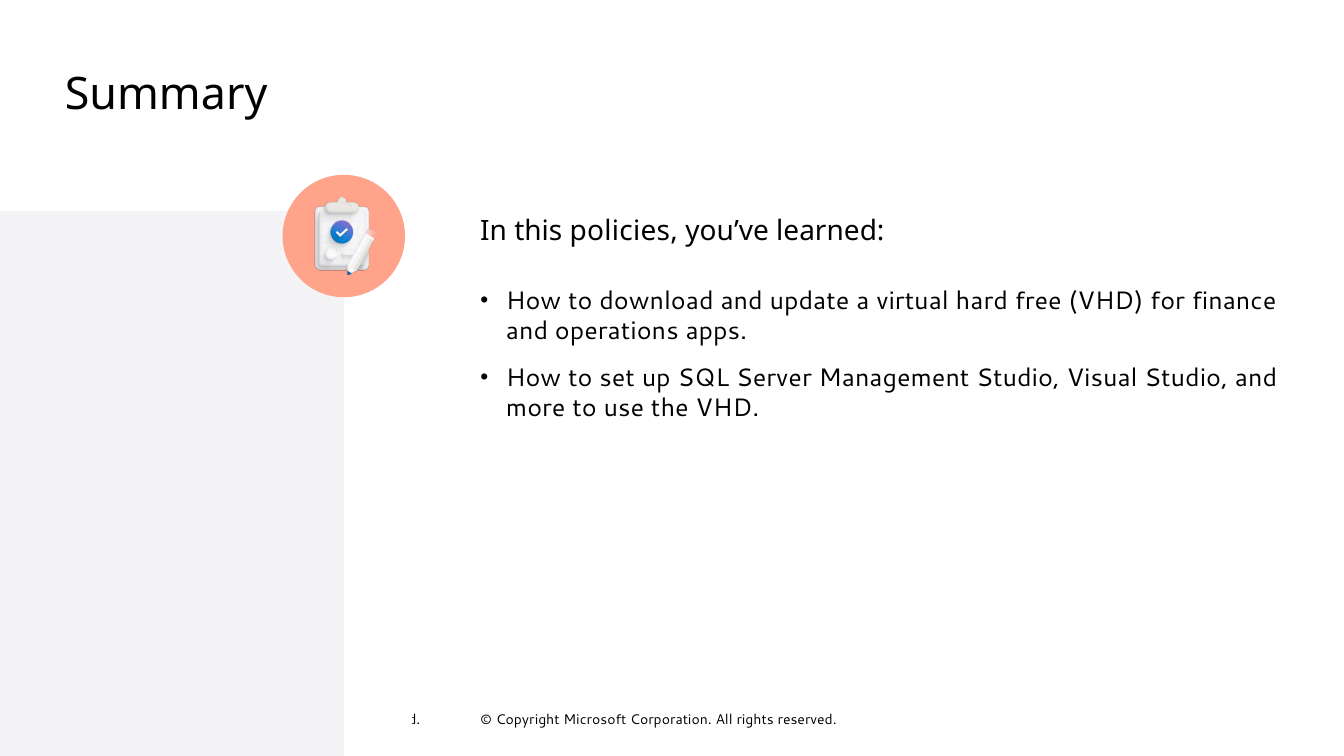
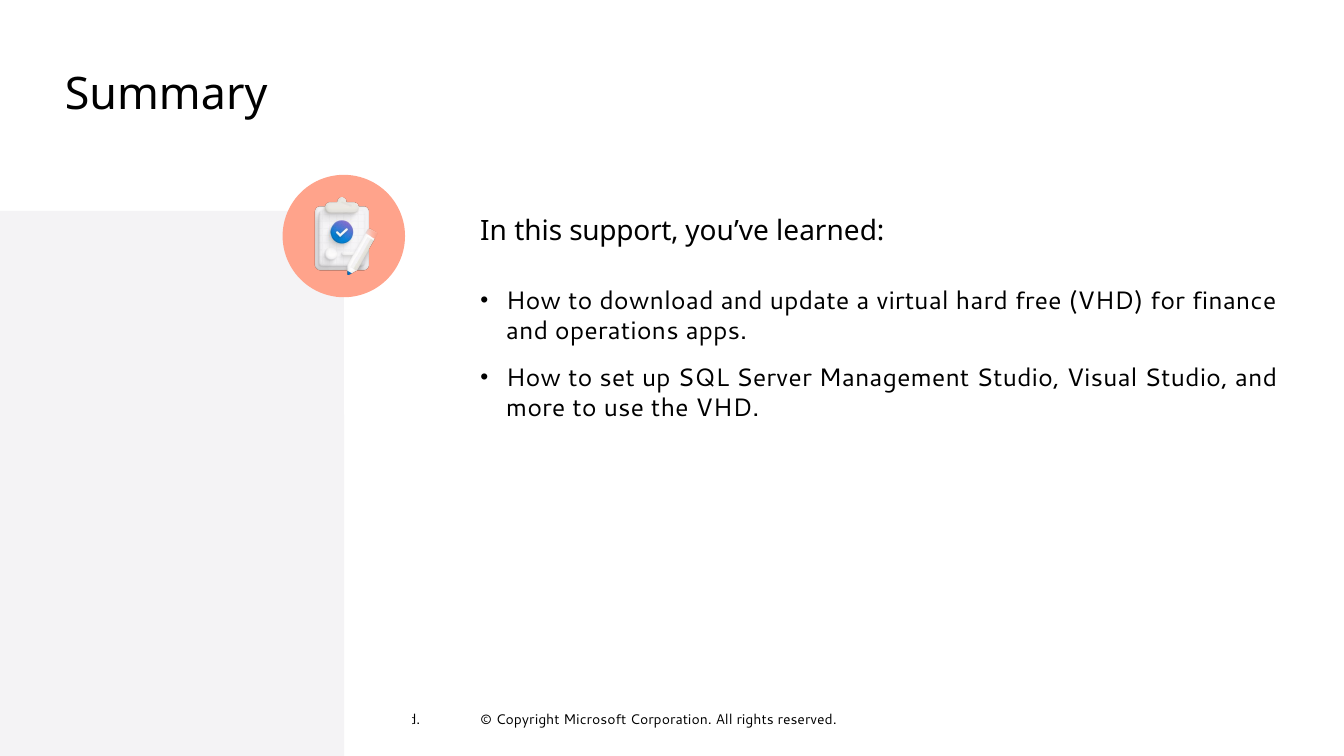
policies: policies -> support (624, 231)
